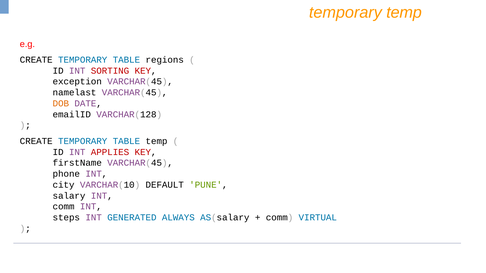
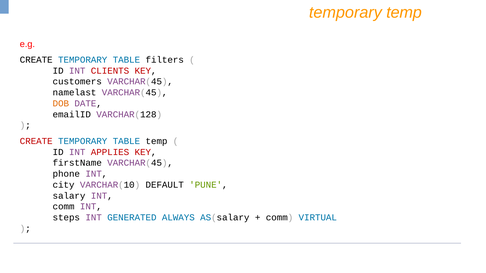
regions: regions -> filters (165, 60)
SORTING: SORTING -> CLIENTS (110, 71)
exception: exception -> customers (77, 82)
CREATE colour: black -> red (36, 141)
